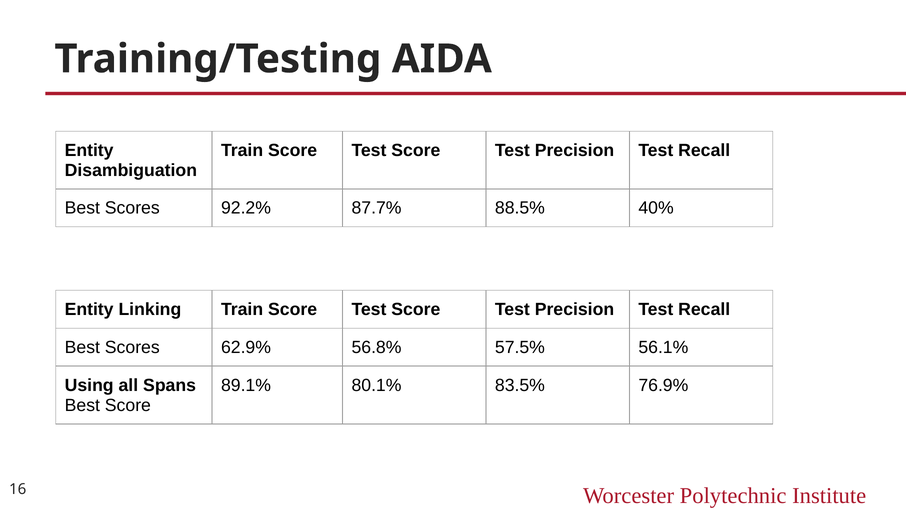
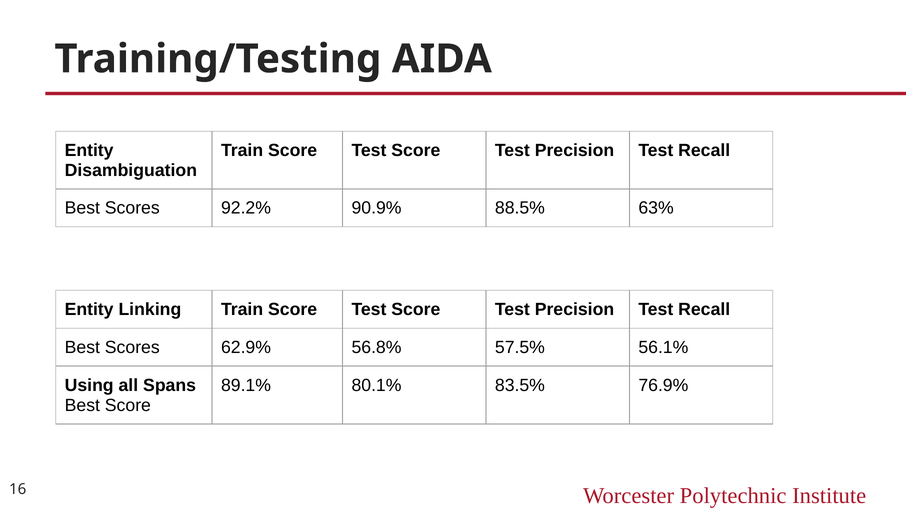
87.7%: 87.7% -> 90.9% (377, 208)
40%: 40% -> 63% (656, 208)
